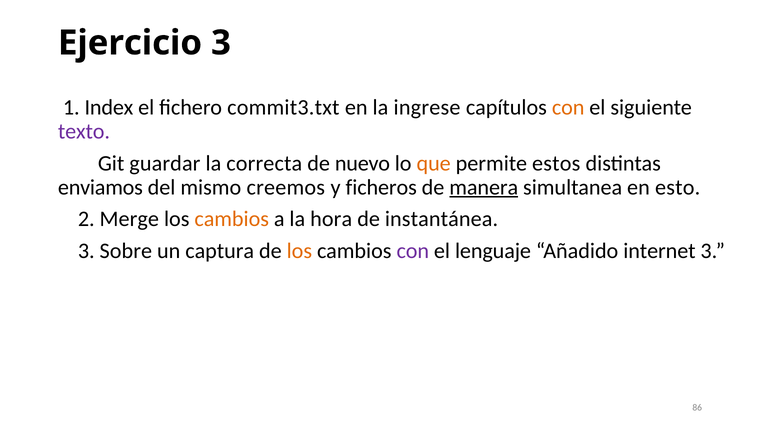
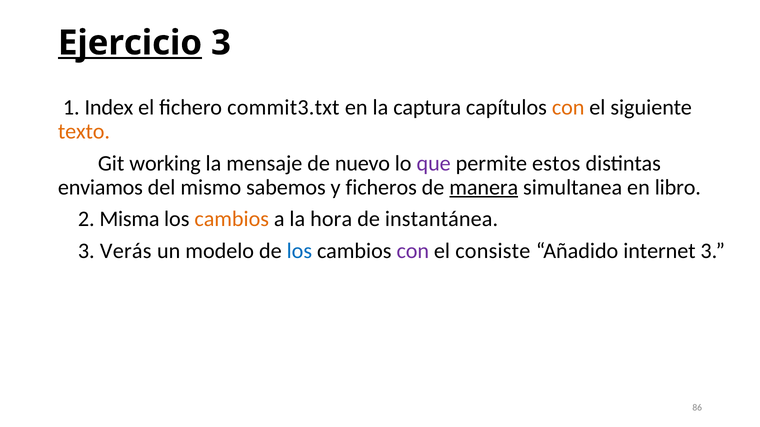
Ejercicio underline: none -> present (130, 43)
ingrese: ingrese -> captura (427, 108)
texto colour: purple -> orange (84, 132)
guardar: guardar -> working (165, 164)
correcta: correcta -> mensaje (264, 164)
que colour: orange -> purple (434, 164)
creemos: creemos -> sabemos (286, 187)
esto: esto -> libro (678, 187)
Merge: Merge -> Misma (129, 219)
Sobre: Sobre -> Verás (126, 251)
captura: captura -> modelo (220, 251)
los colour: orange -> blue (299, 251)
lenguaje: lenguaje -> consiste (493, 251)
